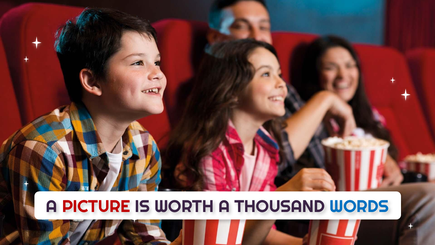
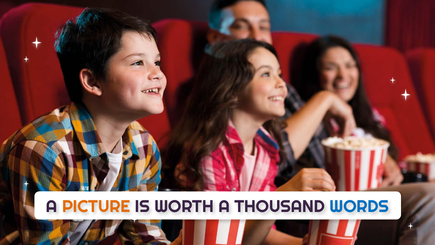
PICTURE colour: red -> orange (96, 206)
